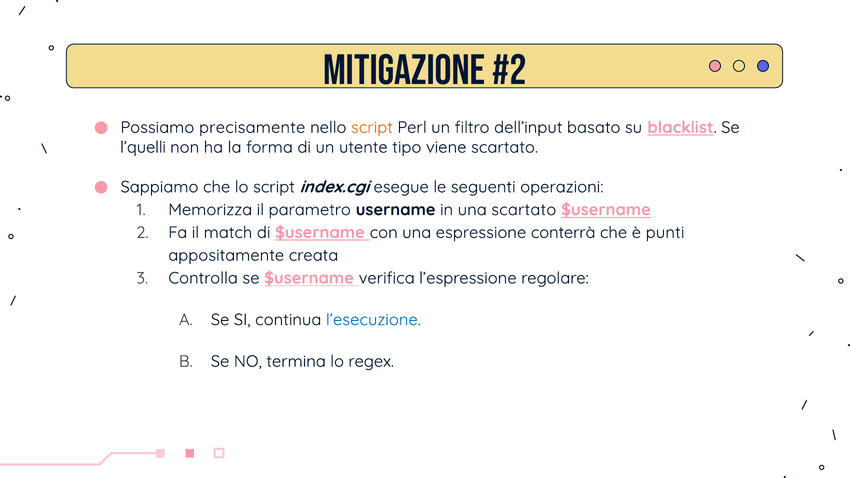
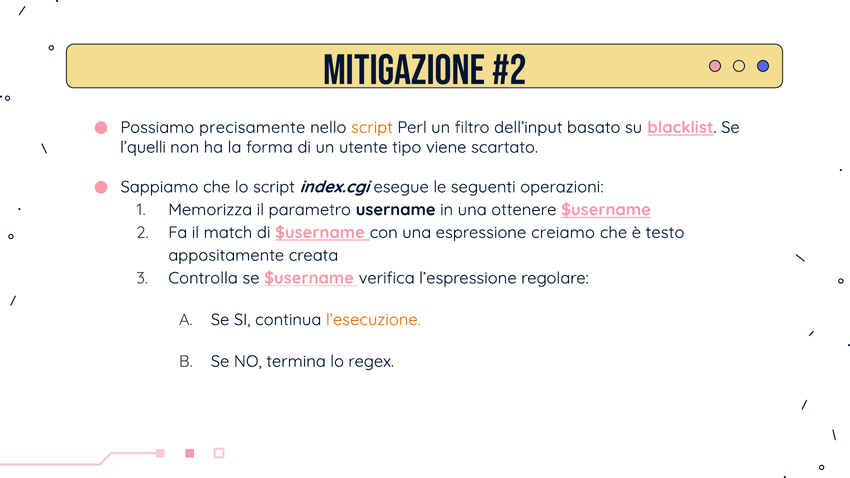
una scartato: scartato -> ottenere (524, 210)
conterrà: conterrà -> creiamo (563, 233)
punti: punti -> testo (665, 233)
l’esecuzione colour: blue -> orange (373, 320)
